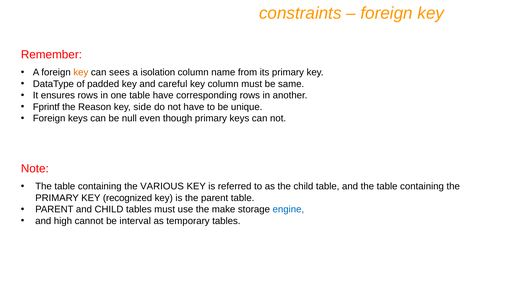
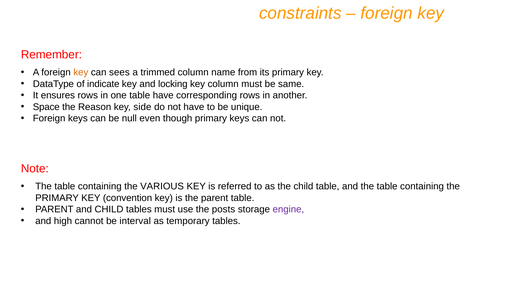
isolation: isolation -> trimmed (158, 72)
padded: padded -> indicate (103, 84)
careful: careful -> locking (173, 84)
Fprintf: Fprintf -> Space (46, 107)
recognized: recognized -> convention (128, 198)
make: make -> posts (224, 209)
engine colour: blue -> purple (288, 209)
